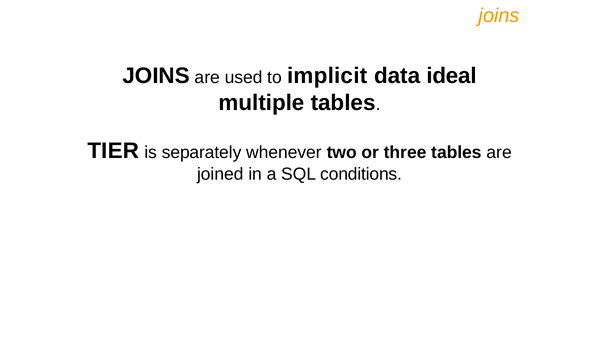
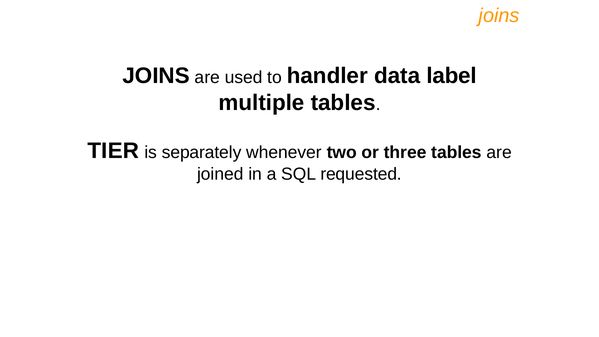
implicit: implicit -> handler (327, 76)
ideal: ideal -> label (452, 76)
conditions: conditions -> requested (361, 174)
